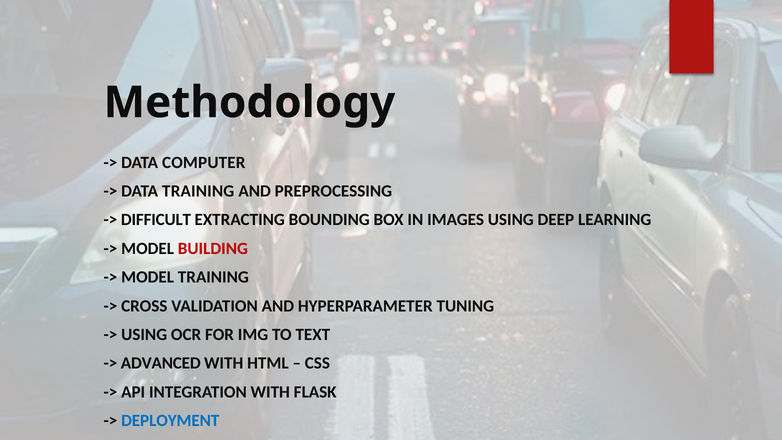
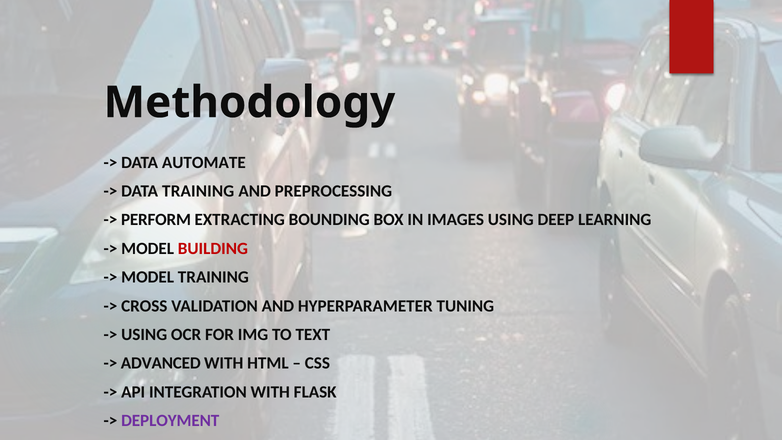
COMPUTER: COMPUTER -> AUTOMATE (204, 162)
DIFFICULT: DIFFICULT -> PERFORM (156, 220)
DEPLOYMENT colour: blue -> purple (170, 420)
